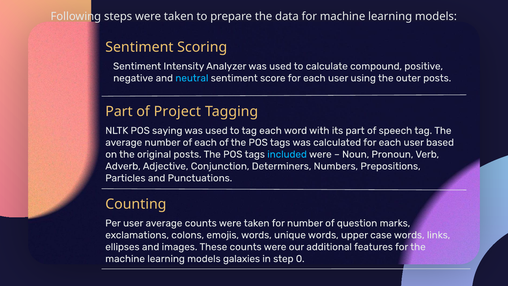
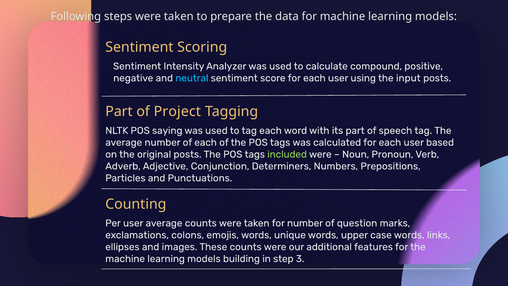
outer: outer -> input (408, 78)
included colour: light blue -> light green (287, 154)
galaxies: galaxies -> building (241, 259)
0: 0 -> 3 (300, 259)
